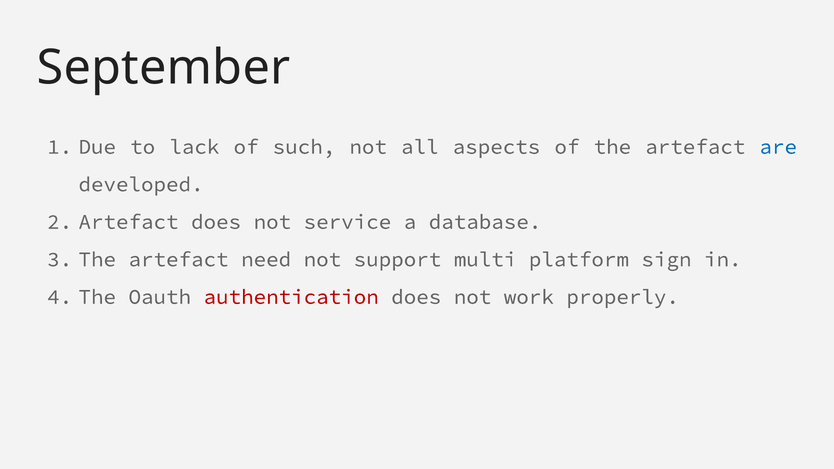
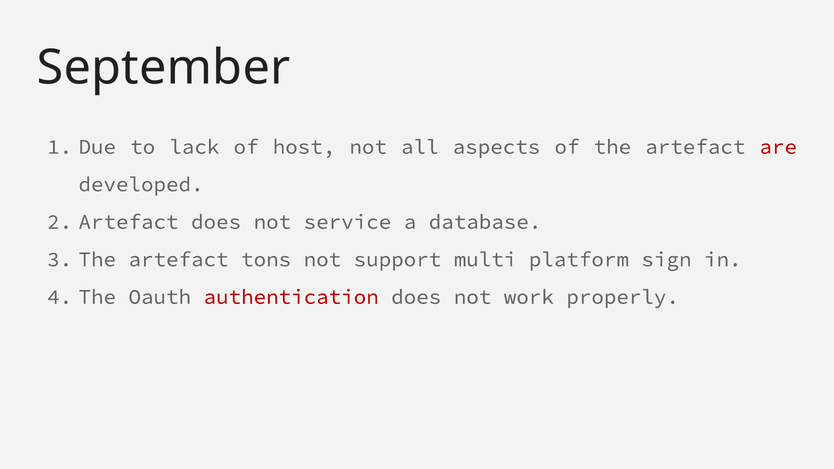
such: such -> host (304, 147)
are colour: blue -> red (778, 147)
need: need -> tons (266, 259)
